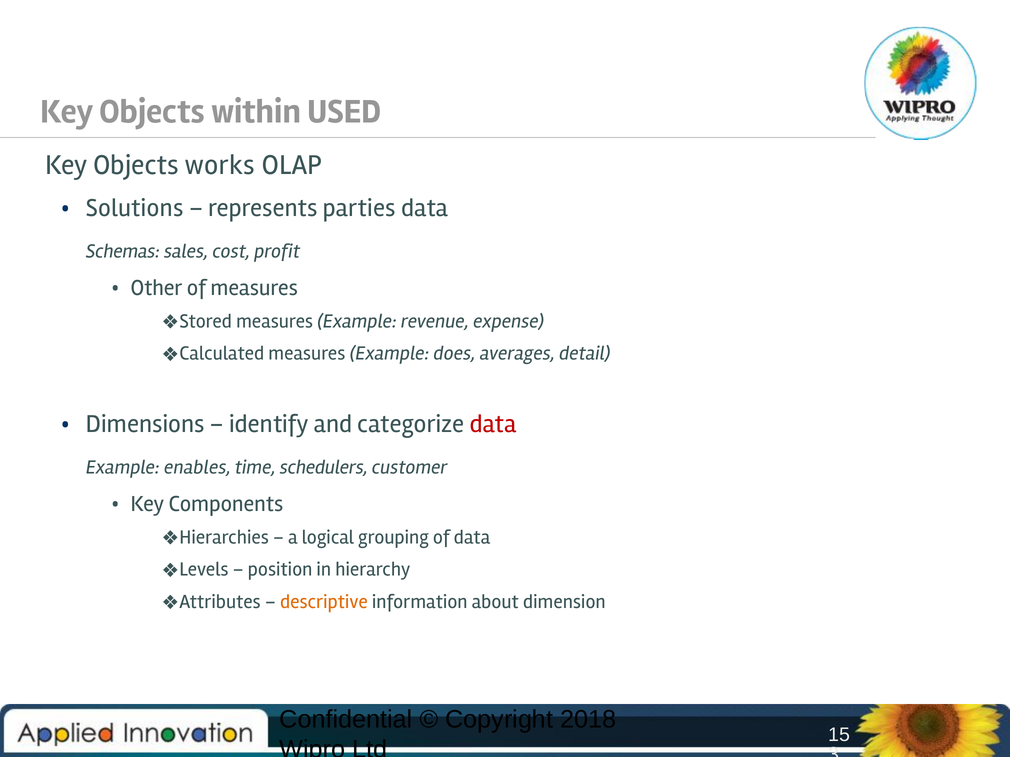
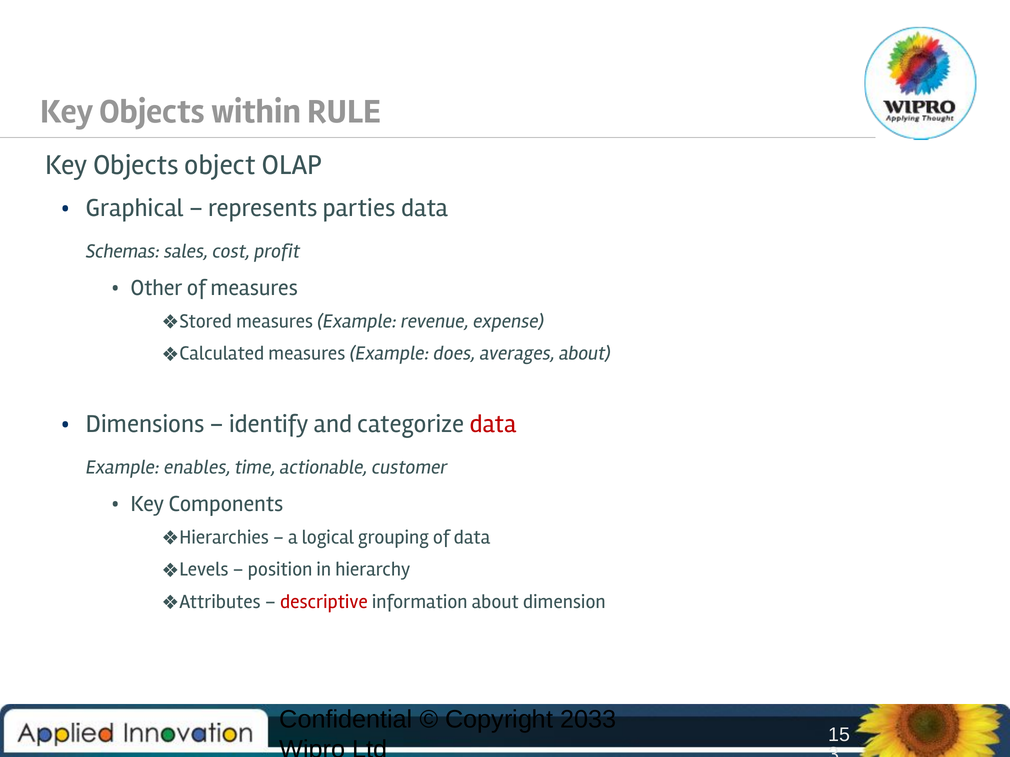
USED: USED -> RULE (344, 112)
works: works -> object (220, 165)
Solutions: Solutions -> Graphical (135, 208)
averages detail: detail -> about (585, 354)
schedulers: schedulers -> actionable (324, 468)
descriptive colour: orange -> red (324, 602)
2018: 2018 -> 2033 (588, 720)
